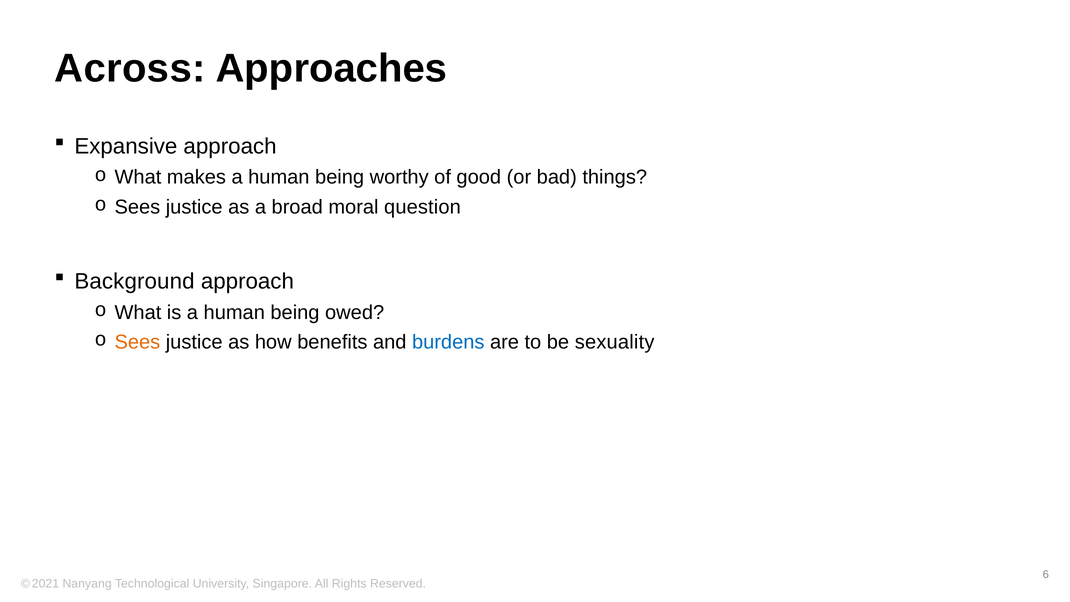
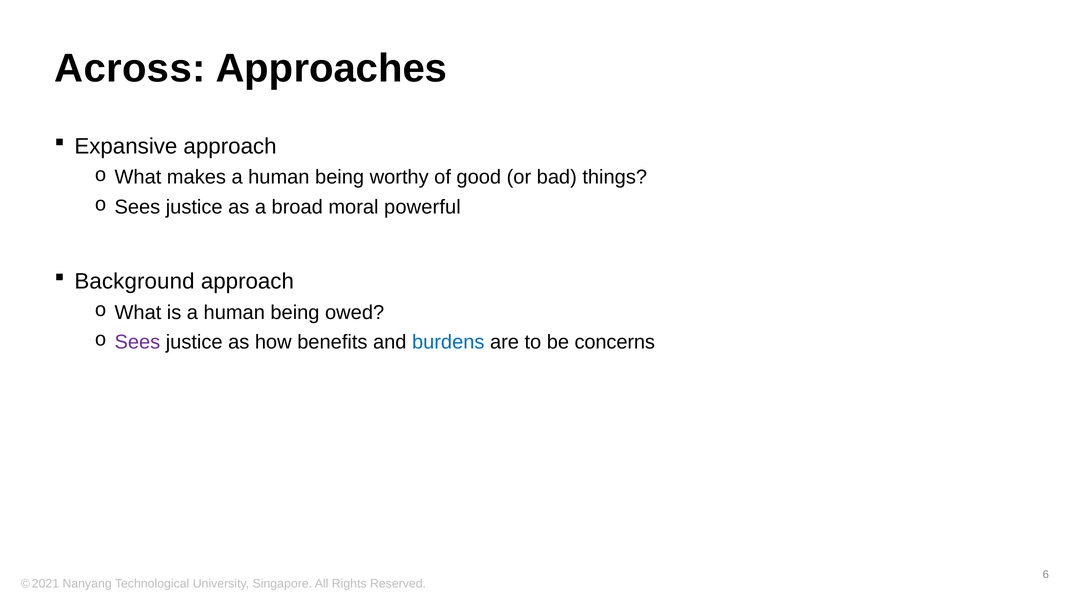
question: question -> powerful (422, 207)
Sees colour: orange -> purple (137, 342)
sexuality: sexuality -> concerns (615, 342)
